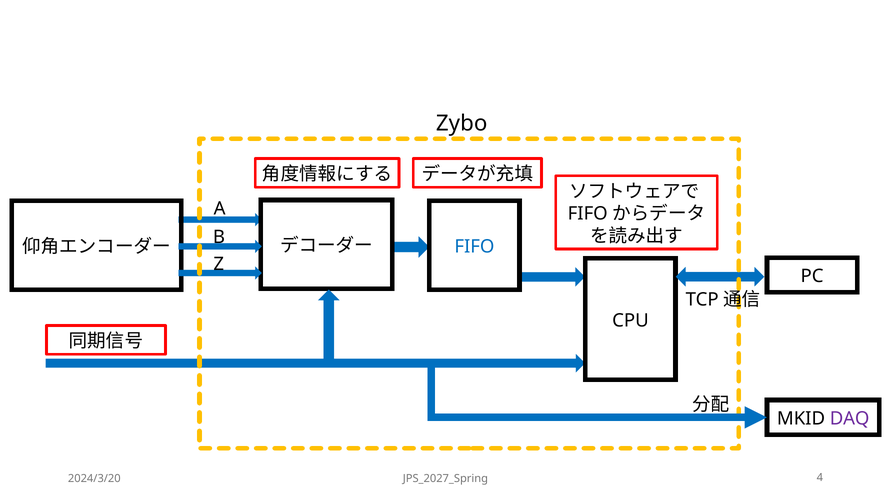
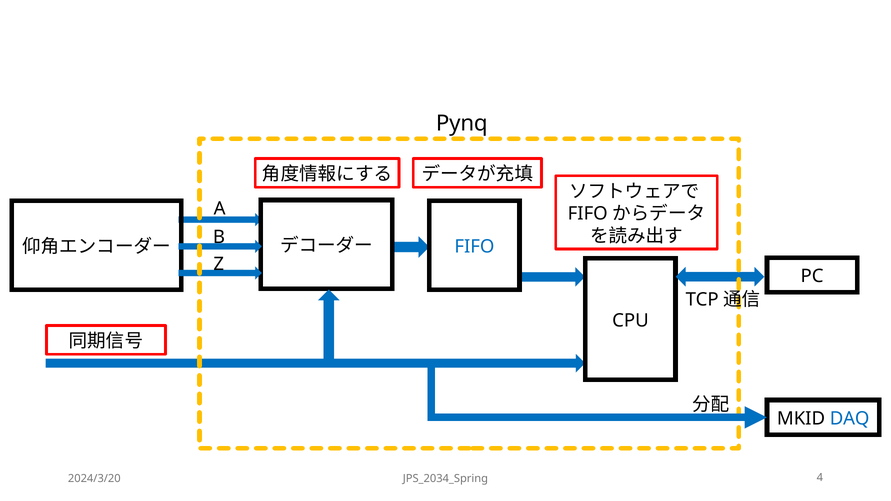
Zybo: Zybo -> Pynq (462, 124)
DAQ colour: purple -> blue (850, 419)
JPS_2027_Spring: JPS_2027_Spring -> JPS_2034_Spring (445, 479)
